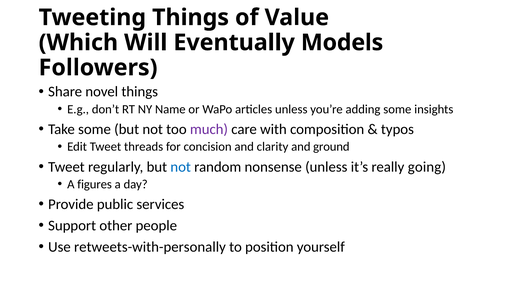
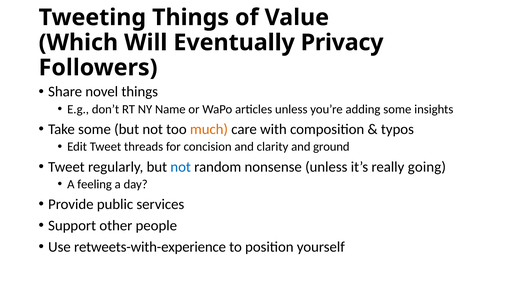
Models: Models -> Privacy (342, 43)
much colour: purple -> orange (209, 129)
figures: figures -> feeling (95, 184)
retweets-with-personally: retweets-with-personally -> retweets-with-experience (150, 247)
